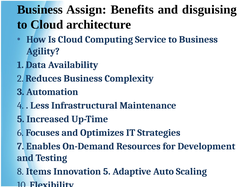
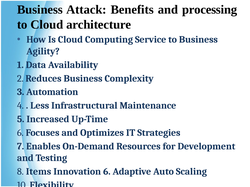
Assign: Assign -> Attack (86, 10)
disguising: disguising -> processing (210, 10)
Innovation 5: 5 -> 6 (107, 172)
